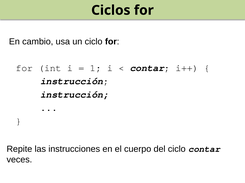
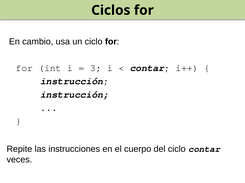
1: 1 -> 3 (96, 68)
